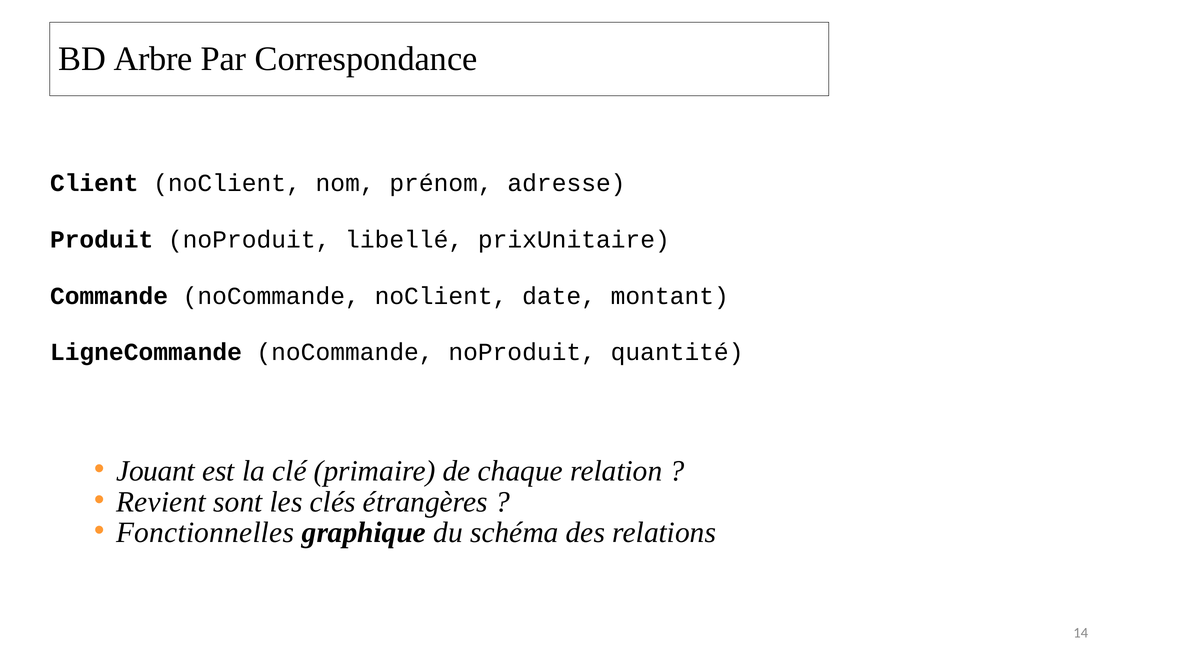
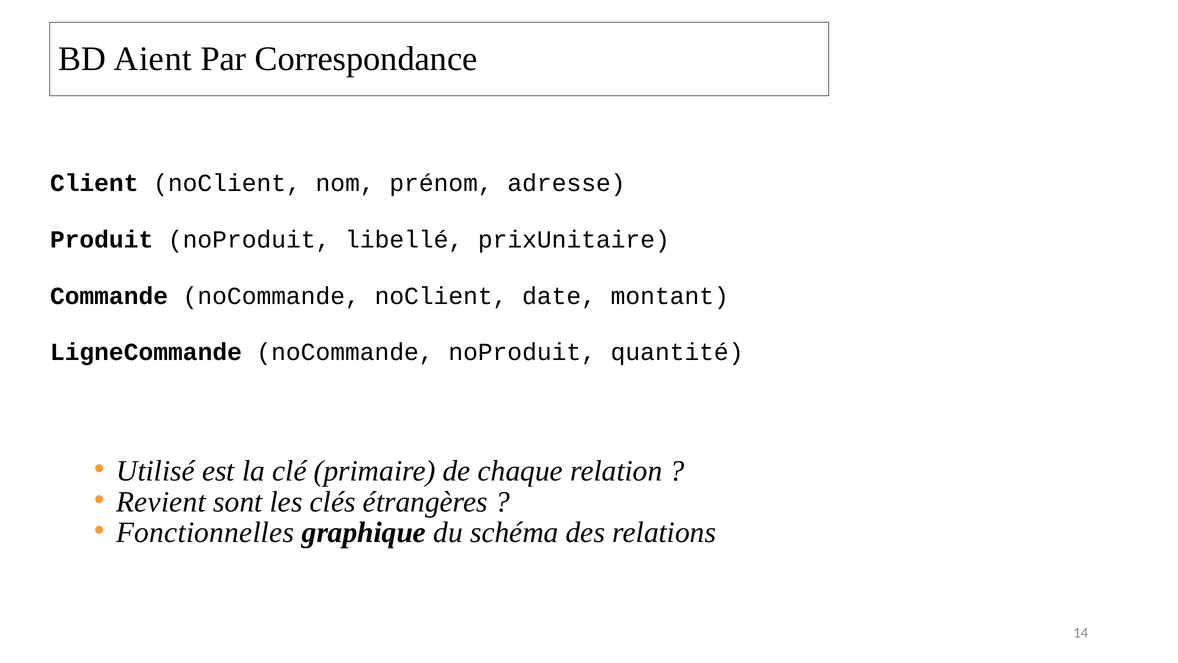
Arbre: Arbre -> Aient (153, 59)
Jouant: Jouant -> Utilisé (155, 471)
